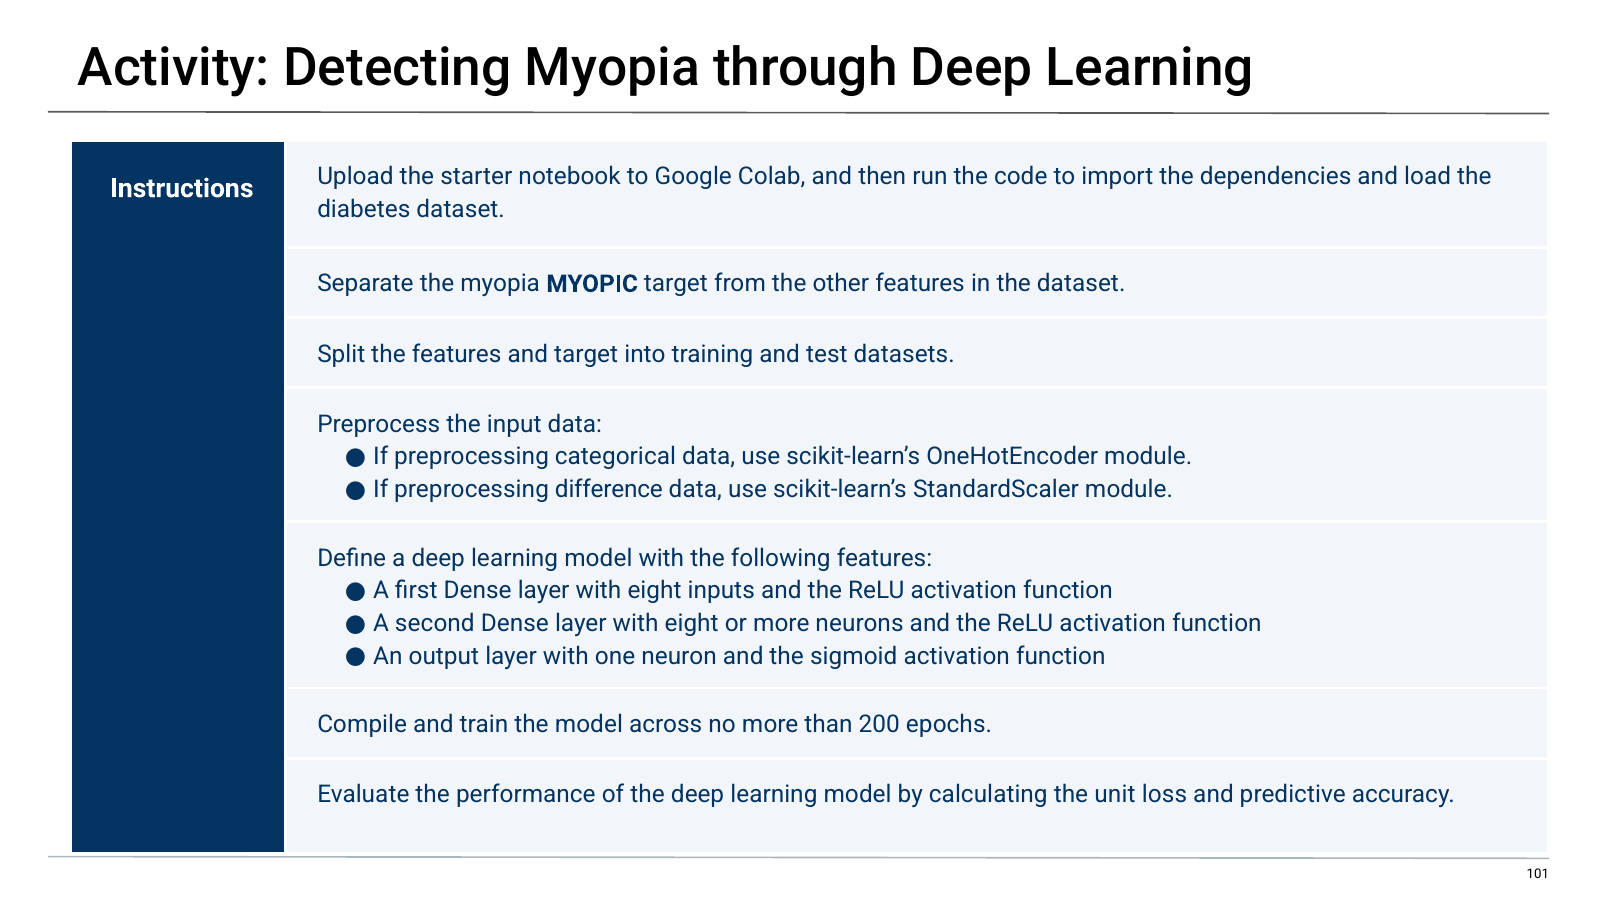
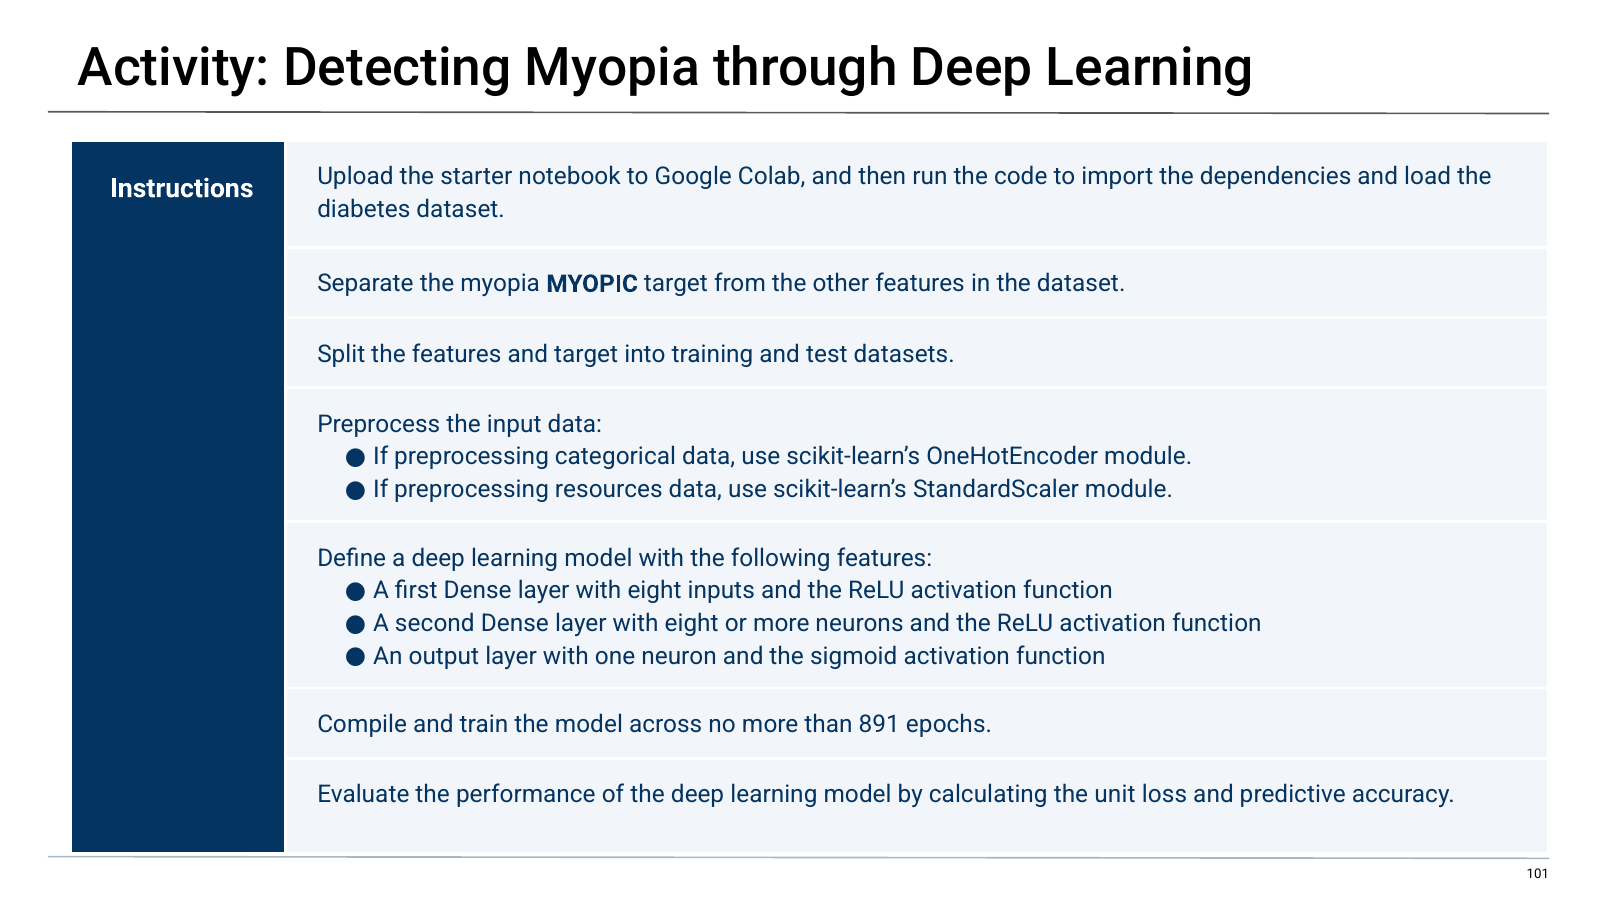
difference: difference -> resources (609, 490)
200: 200 -> 891 (879, 725)
